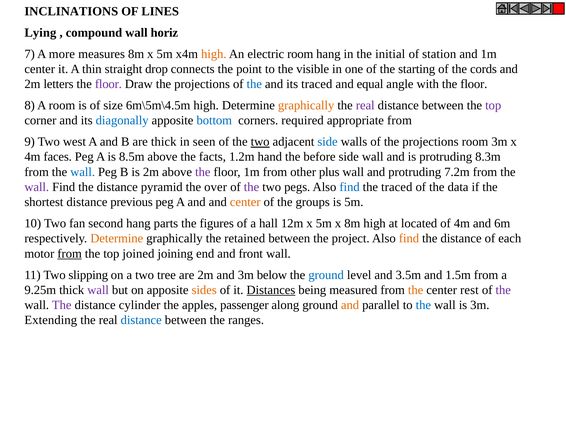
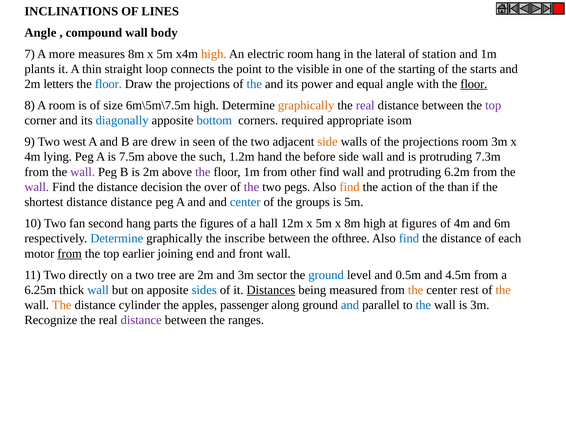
Lying: Lying -> Angle (40, 33)
horiz: horiz -> body (164, 33)
initial: initial -> lateral (390, 54)
center: center -> plants (40, 69)
drop: drop -> loop (157, 69)
cords: cords -> starts (483, 69)
floor colour: purple -> blue (108, 84)
its traced: traced -> power (317, 84)
floor underline: none -> present (474, 84)
6m\5m\4.5m: 6m\5m\4.5m -> 6m\5m\7.5m (158, 105)
appropriate from: from -> isom (400, 121)
are thick: thick -> drew (164, 142)
two underline: present -> none (260, 142)
side colour: blue -> orange (328, 142)
faces: faces -> lying (58, 157)
8.5m: 8.5m -> 7.5m (132, 157)
facts: facts -> such (212, 157)
8.3m: 8.3m -> 7.3m (488, 157)
wall colour: blue -> purple (83, 172)
other plus: plus -> find (329, 172)
7.2m: 7.2m -> 6.2m (457, 172)
pyramid: pyramid -> decision (162, 187)
find colour: blue -> orange (350, 187)
the traced: traced -> action (397, 187)
data: data -> than (458, 187)
distance previous: previous -> distance (131, 202)
center colour: orange -> blue (245, 202)
at located: located -> figures (419, 224)
Determine colour: orange -> blue (117, 239)
retained: retained -> inscribe (245, 239)
project: project -> ofthree (351, 239)
find colour: orange -> blue (409, 239)
joined: joined -> earlier (138, 254)
slipping: slipping -> directly (88, 275)
below: below -> sector (272, 275)
3.5m: 3.5m -> 0.5m (408, 275)
1.5m: 1.5m -> 4.5m (458, 275)
9.25m: 9.25m -> 6.25m (40, 290)
wall colour: purple -> blue (98, 290)
sides colour: orange -> blue (204, 290)
the colour: purple -> orange (503, 290)
The colour: purple -> orange (62, 305)
and colour: orange -> blue (350, 305)
Extending: Extending -> Recognize (51, 320)
distance colour: blue -> purple (141, 320)
